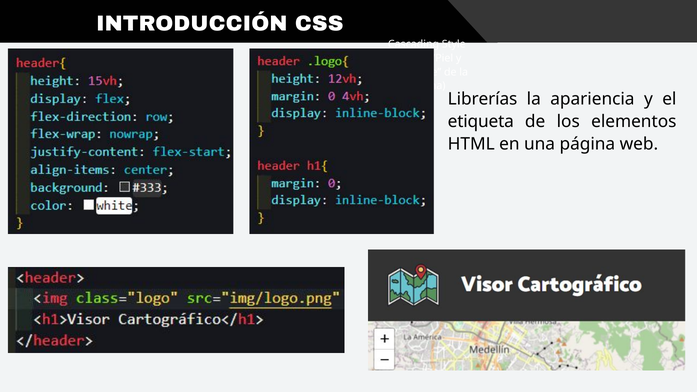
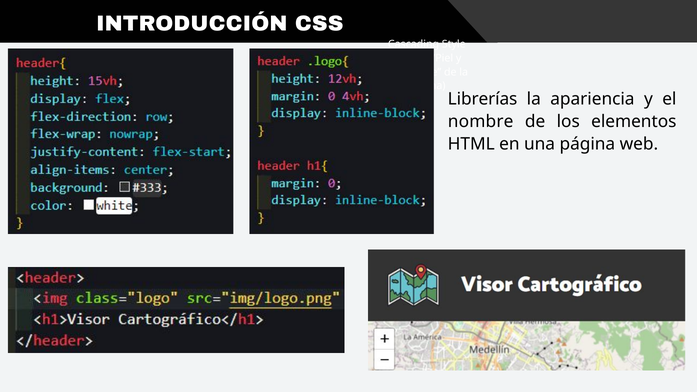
etiqueta: etiqueta -> nombre (481, 121)
